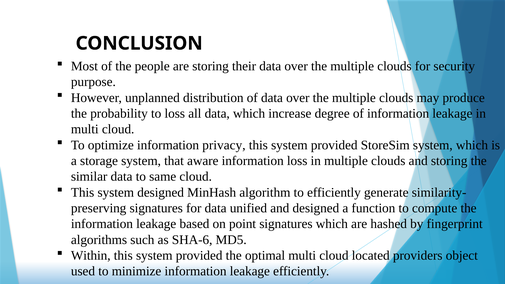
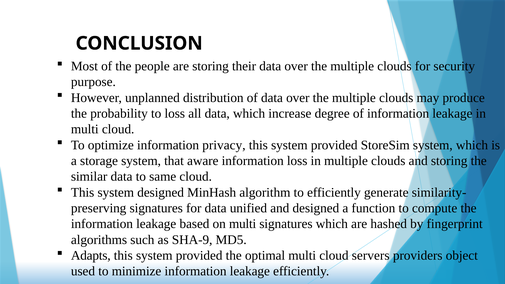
on point: point -> multi (243, 224)
SHA-6: SHA-6 -> SHA-9 (192, 240)
Within: Within -> Adapts (91, 256)
located: located -> servers (371, 256)
